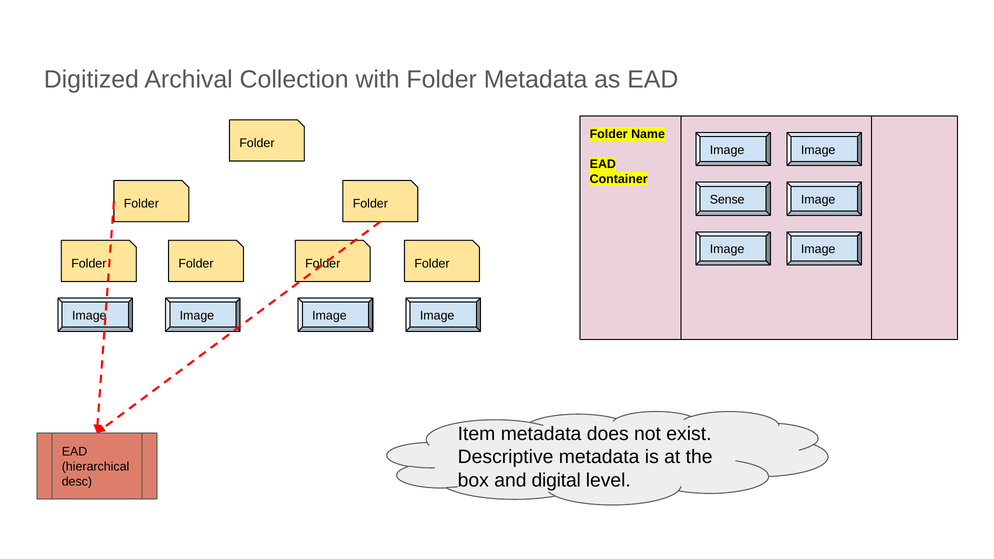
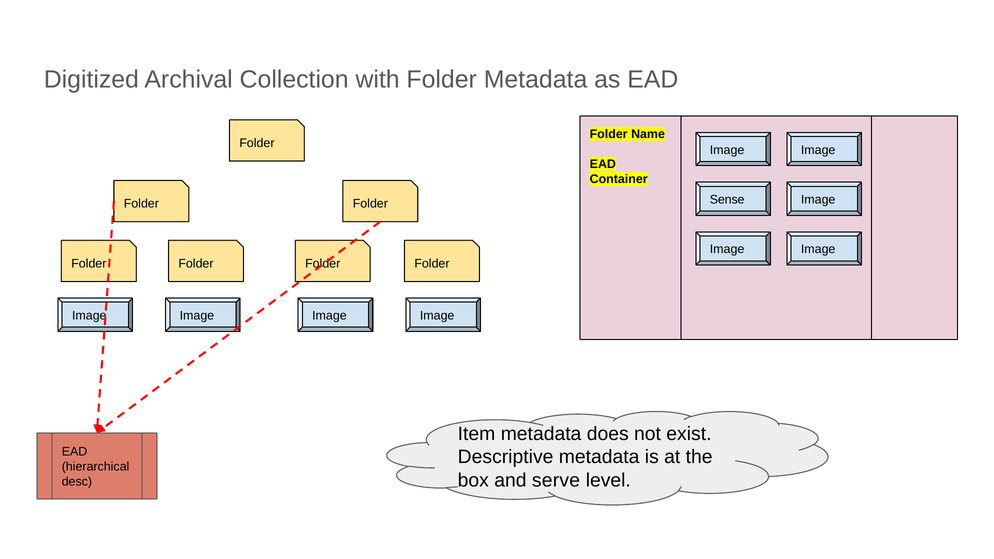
digital: digital -> serve (556, 480)
